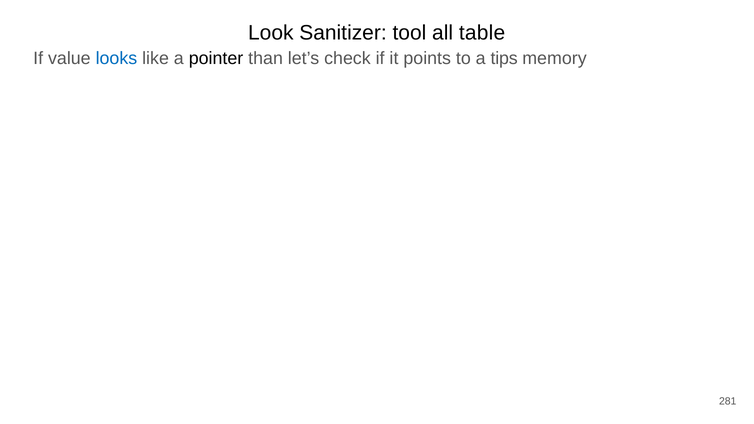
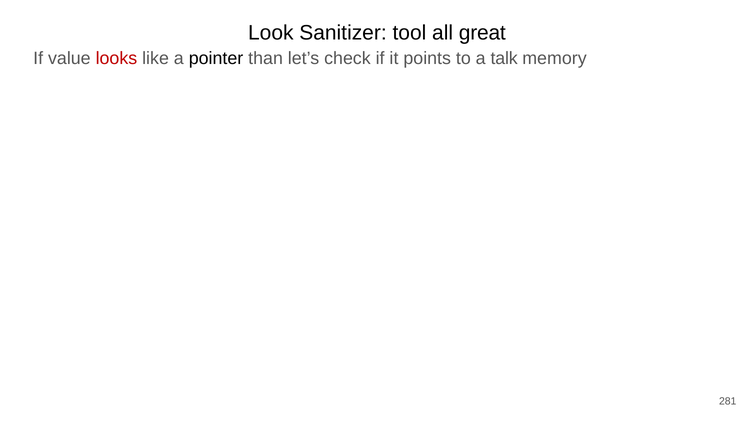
table: table -> great (482, 33)
looks colour: blue -> red (116, 59)
tips: tips -> talk (504, 59)
